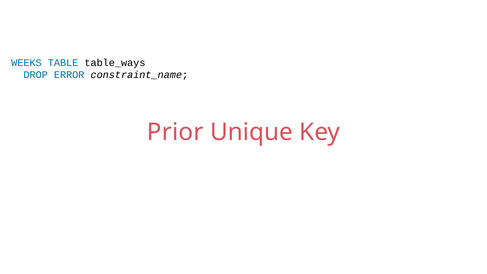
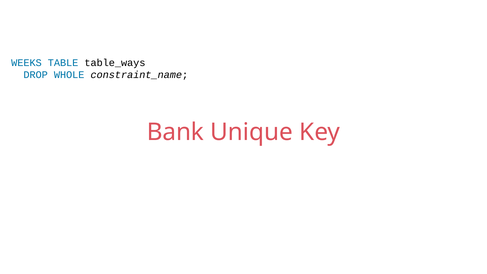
ERROR: ERROR -> WHOLE (69, 75)
Prior: Prior -> Bank (175, 132)
